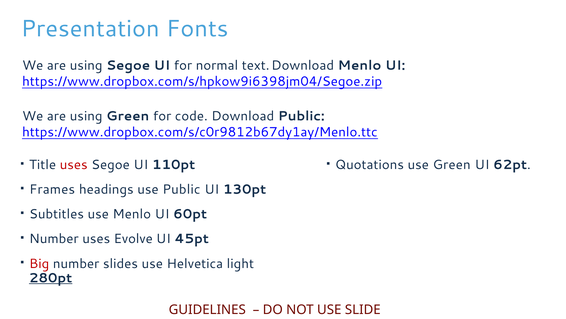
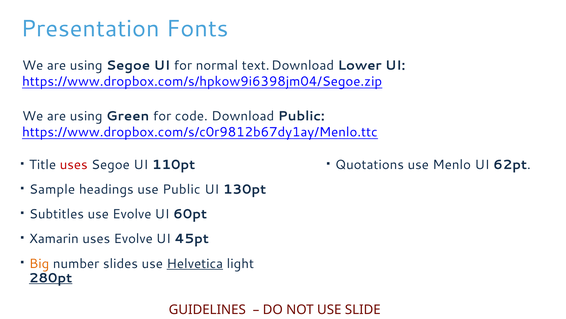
Menlo: Menlo -> Lower (360, 65)
use Green: Green -> Menlo (452, 164)
Frames: Frames -> Sample (52, 189)
use Menlo: Menlo -> Evolve (132, 214)
Number: Number -> Xamarin (54, 238)
Big colour: red -> orange (39, 263)
Helvetica underline: none -> present (195, 263)
